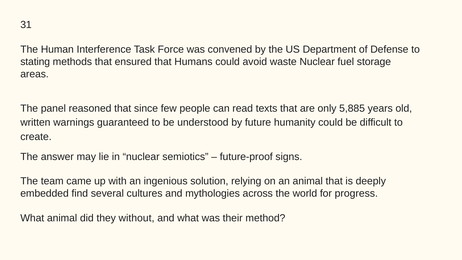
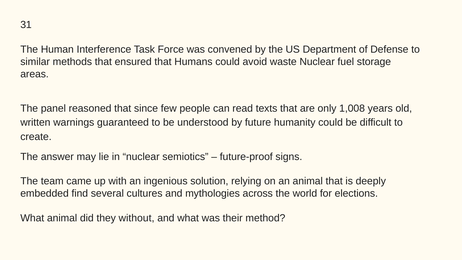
stating: stating -> similar (35, 62)
5,885: 5,885 -> 1,008 (352, 108)
progress: progress -> elections (356, 194)
